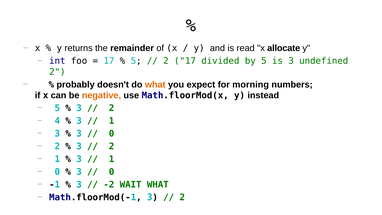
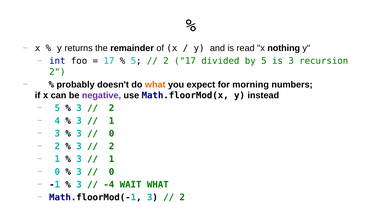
allocate: allocate -> nothing (284, 48)
undefined: undefined -> recursion (324, 61)
negative colour: orange -> purple (101, 95)
-2: -2 -> -4 (109, 185)
